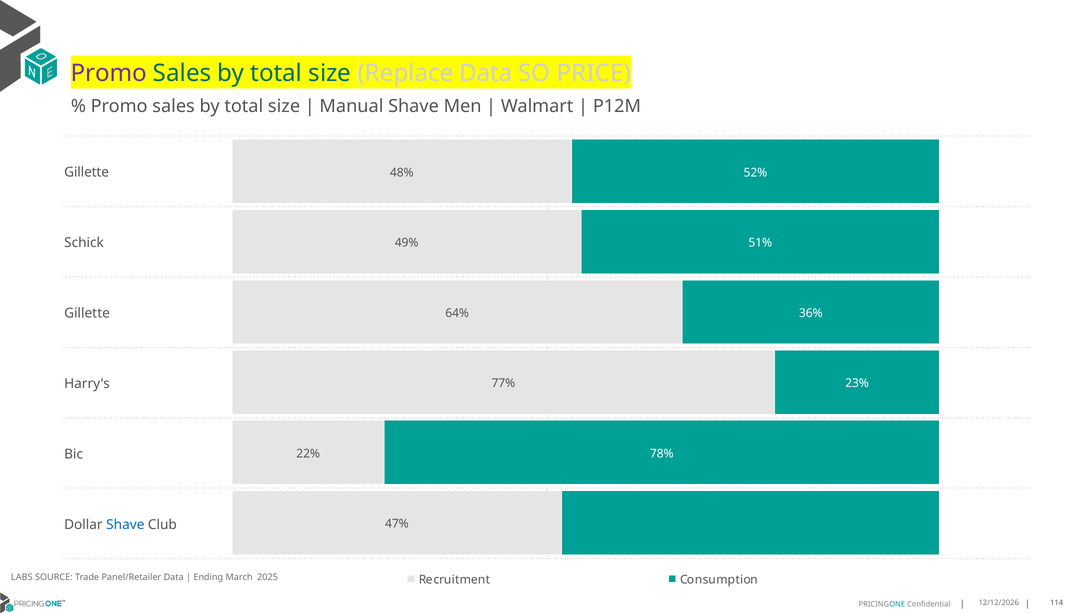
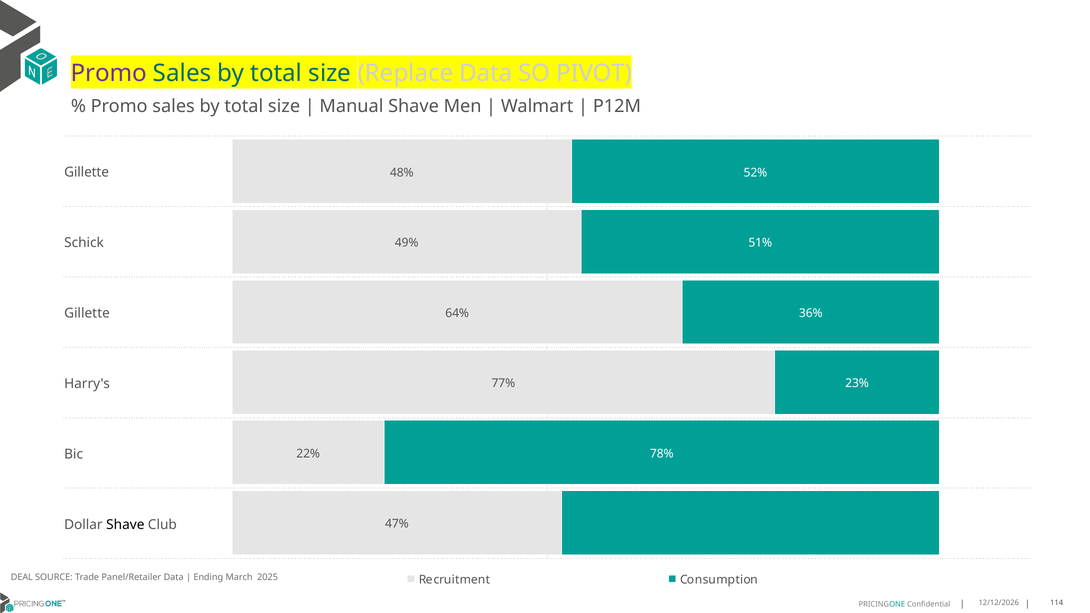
PRICE: PRICE -> PIVOT (594, 73)
Shave colour: blue -> black (125, 525)
LABS: LABS -> DEAL (22, 577)
